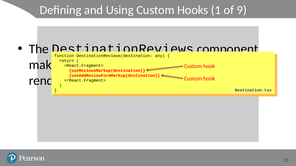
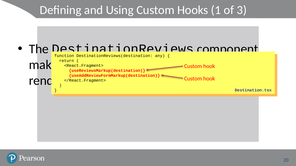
9: 9 -> 3 (242, 10)
